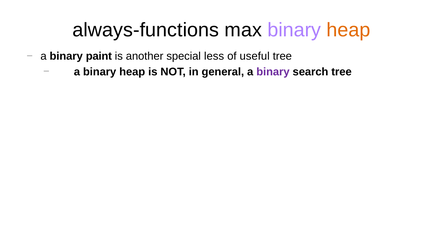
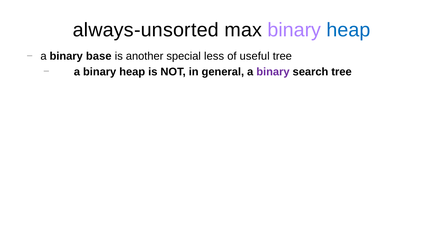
always-functions: always-functions -> always-unsorted (146, 30)
heap colour: orange -> blue (348, 30)
paint: paint -> base (99, 56)
